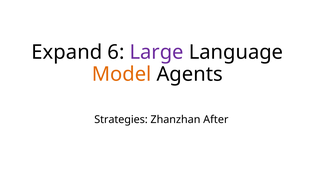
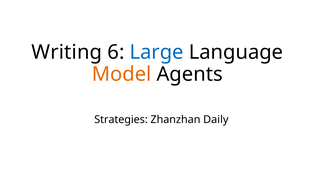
Expand: Expand -> Writing (67, 52)
Large colour: purple -> blue (157, 52)
After: After -> Daily (216, 119)
